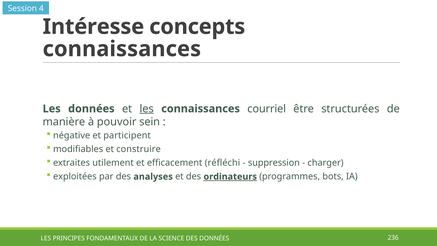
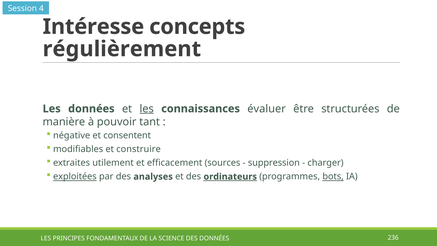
connaissances: connaissances -> régulièrement (122, 49)
courriel: courriel -> évaluer (267, 109)
sein: sein -> tant (150, 122)
participent: participent -> consentent (127, 135)
réfléchi: réfléchi -> sources (223, 163)
exploitées underline: none -> present (75, 177)
bots underline: none -> present (333, 177)
